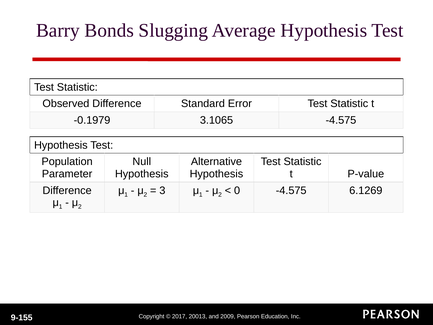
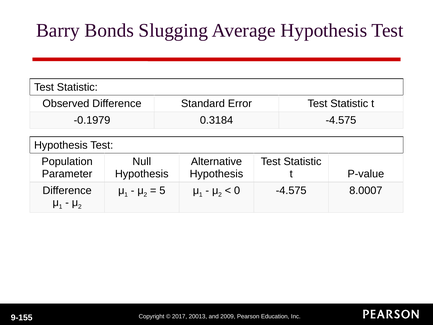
3.1065: 3.1065 -> 0.3184 (217, 120)
3: 3 -> 5 (162, 190)
6.1269: 6.1269 -> 8.0007 (366, 190)
